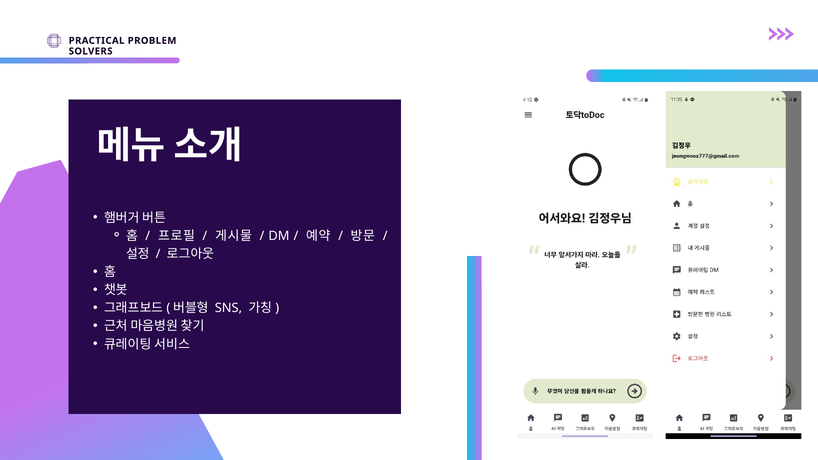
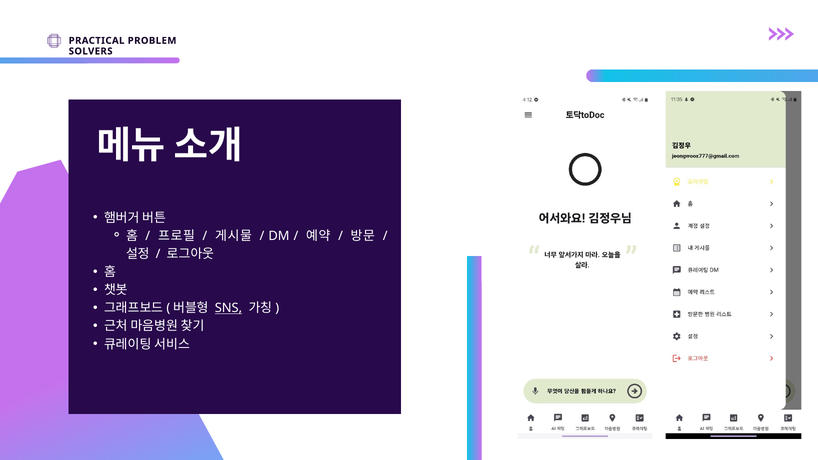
SNS underline: none -> present (228, 308)
